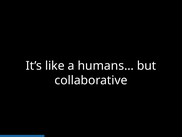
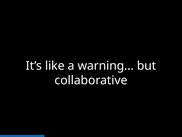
humans…: humans… -> warning… (106, 66)
